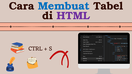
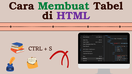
Membuat colour: blue -> green (64, 6)
